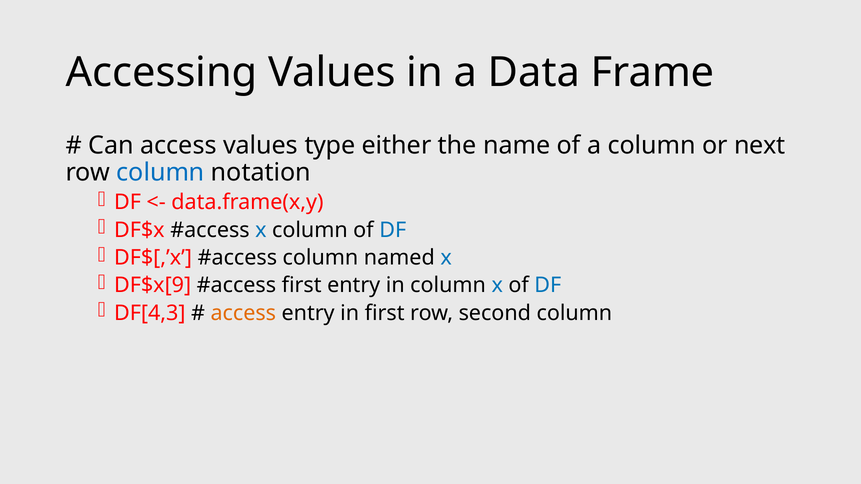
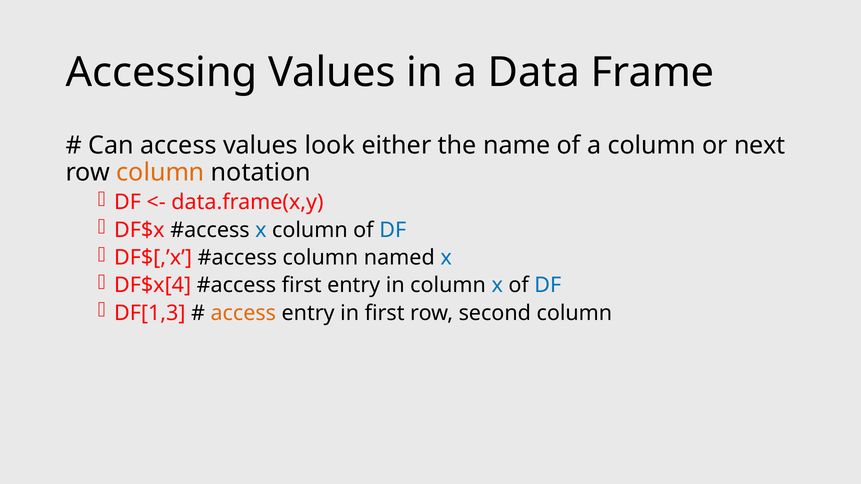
type: type -> look (330, 146)
column colour: blue -> orange (160, 173)
DF$x[9: DF$x[9 -> DF$x[4 (153, 286)
DF[4,3: DF[4,3 -> DF[1,3 (150, 313)
